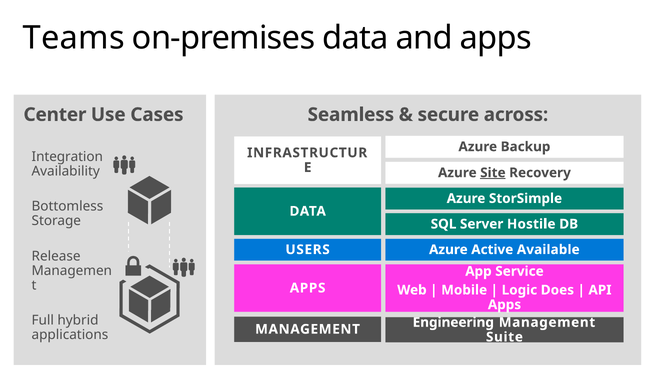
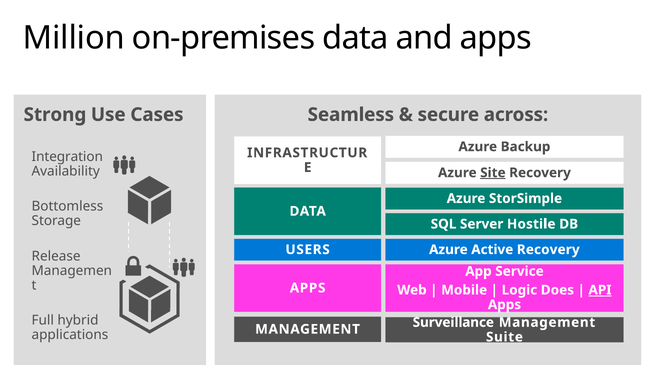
Teams: Teams -> Million (74, 38)
Center: Center -> Strong (55, 115)
Active Available: Available -> Recovery (548, 250)
API underline: none -> present (600, 290)
Engineering: Engineering -> Surveillance (453, 322)
